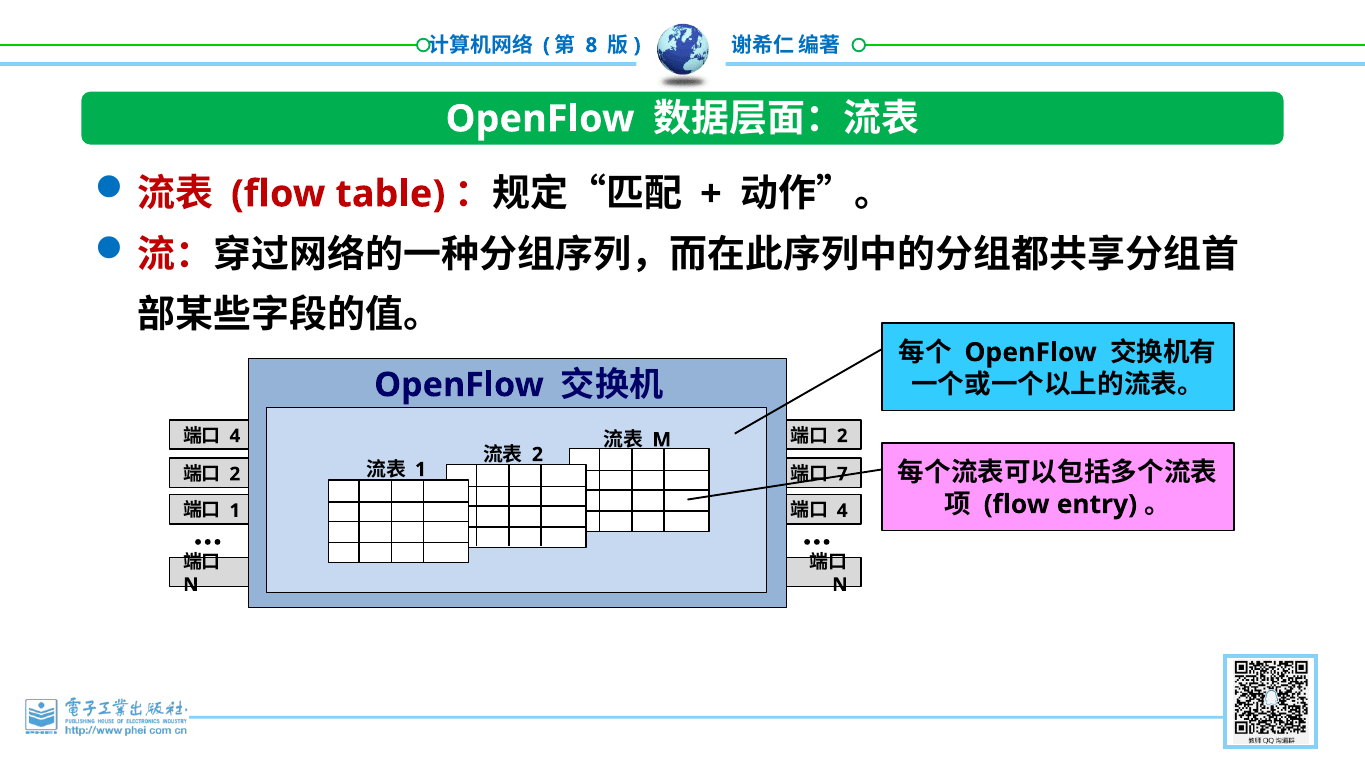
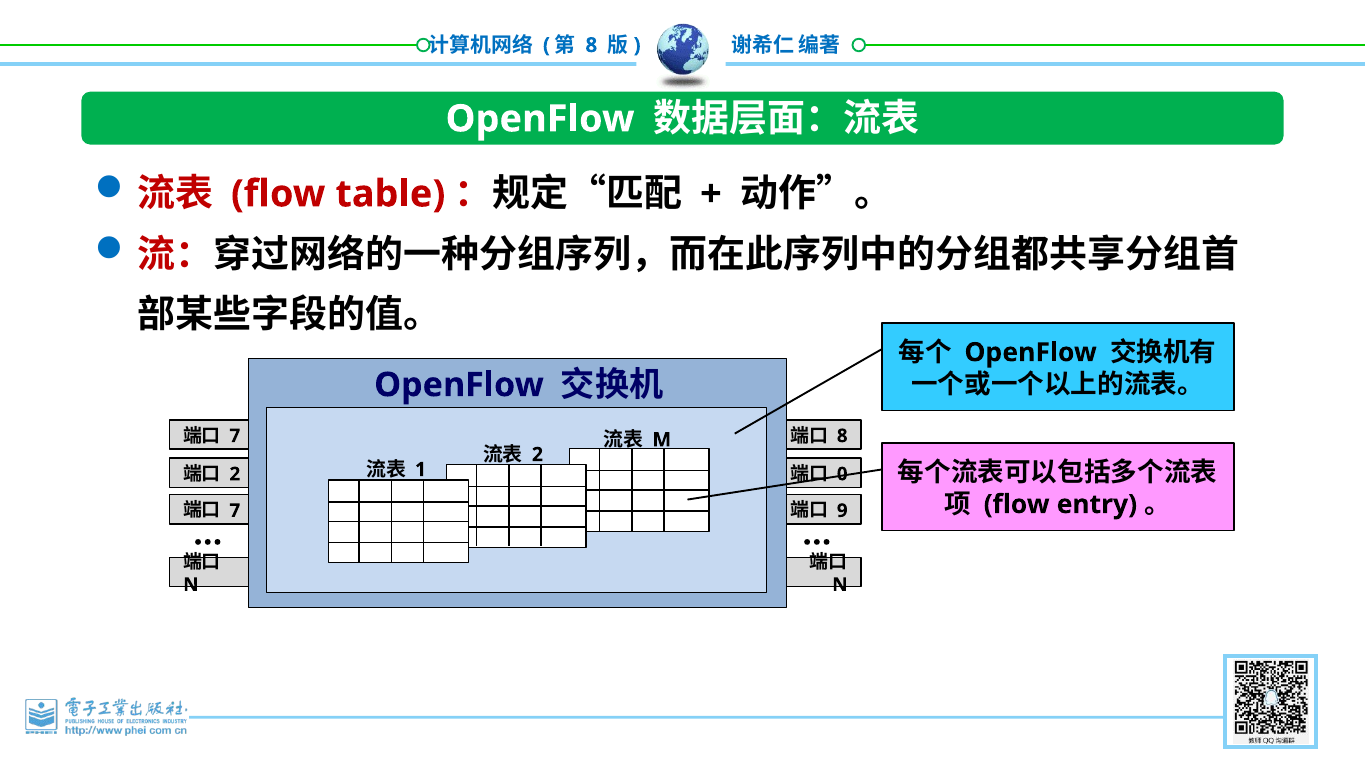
4: 4 -> 7 (235, 436)
2: 2 -> 8 (842, 436)
7: 7 -> 0 (842, 474)
1: 1 -> 7 (235, 511)
4: 4 -> 9 (842, 511)
